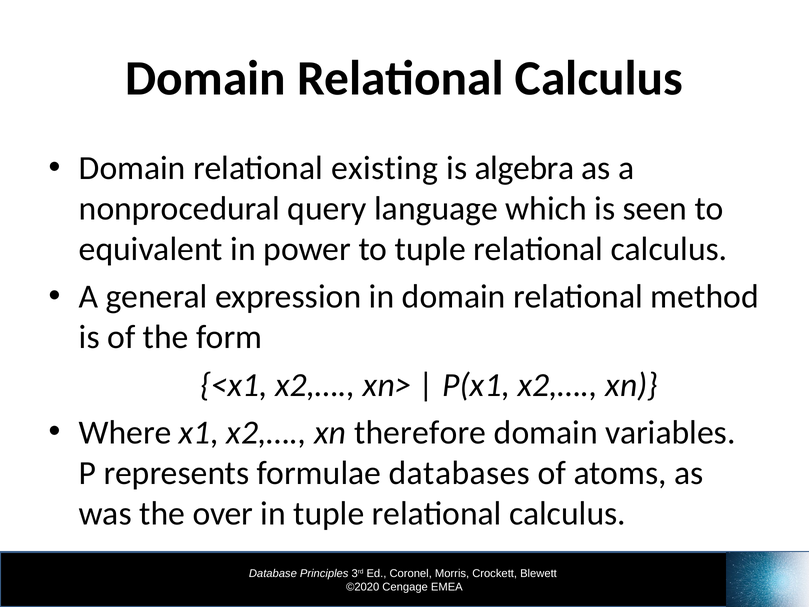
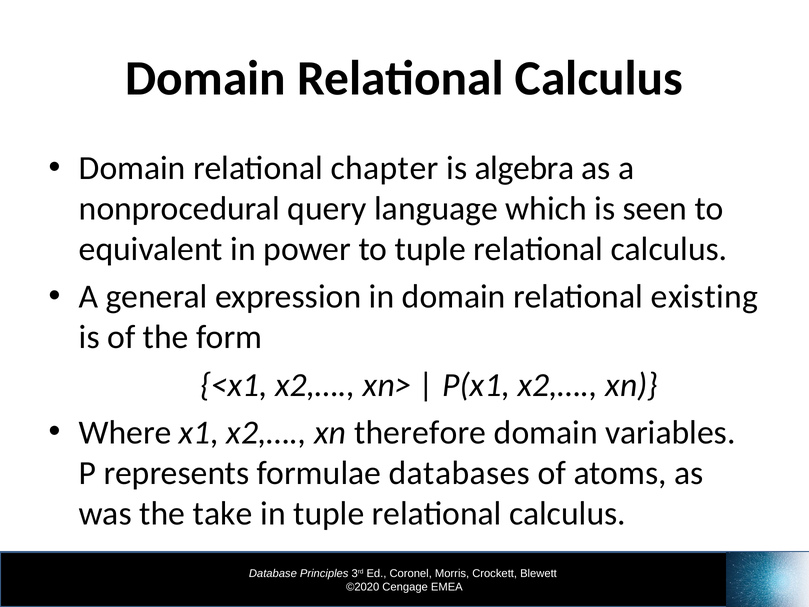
existing: existing -> chapter (385, 168)
method: method -> existing (704, 297)
over: over -> take (223, 513)
